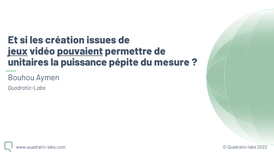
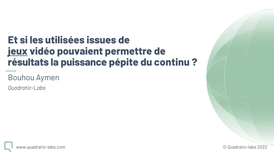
création: création -> utilisées (65, 40)
pouvaient underline: present -> none (80, 51)
unitaires: unitaires -> résultats (28, 62)
mesure: mesure -> continu (172, 62)
